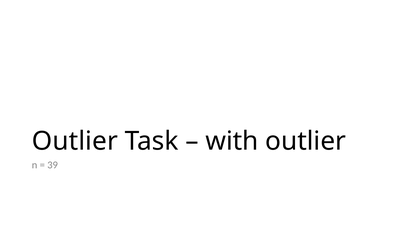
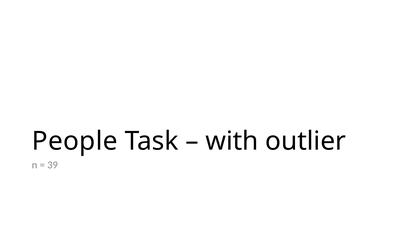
Outlier: Outlier -> People (75, 141)
